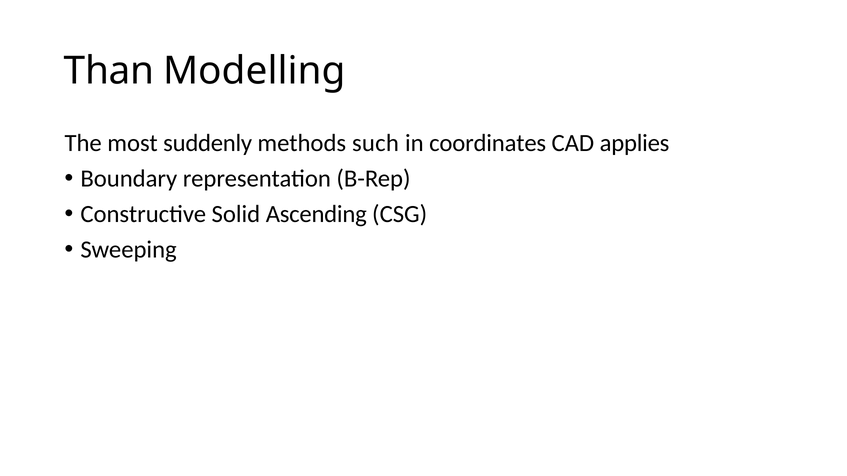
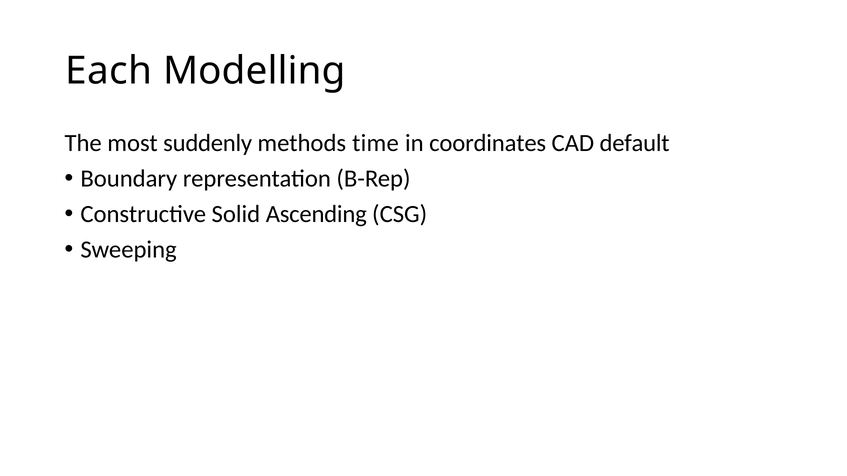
Than: Than -> Each (109, 71)
such: such -> time (375, 143)
applies: applies -> default (635, 143)
